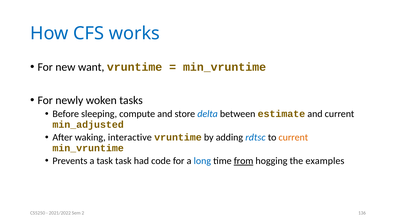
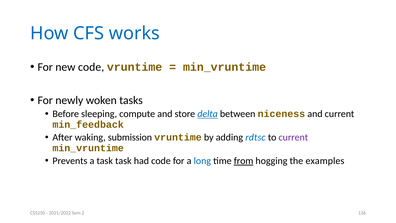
new want: want -> code (91, 67)
delta underline: none -> present (208, 114)
estimate: estimate -> niceness (281, 114)
min_adjusted: min_adjusted -> min_feedback (88, 124)
interactive: interactive -> submission (130, 137)
current colour: orange -> purple (293, 137)
